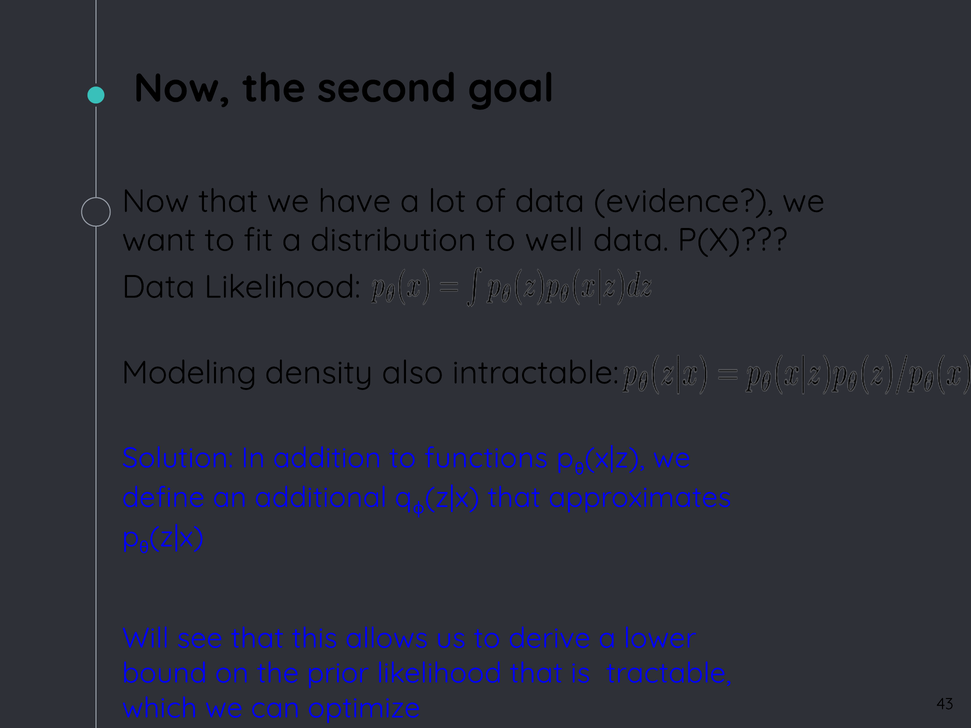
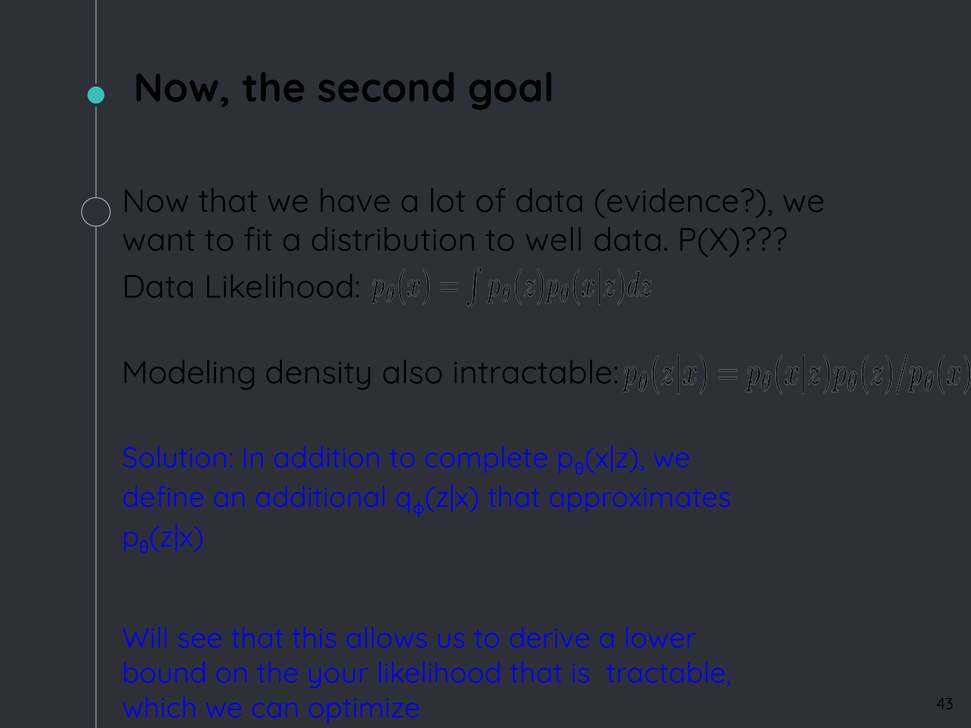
functions: functions -> complete (486, 458)
prior: prior -> your (338, 673)
